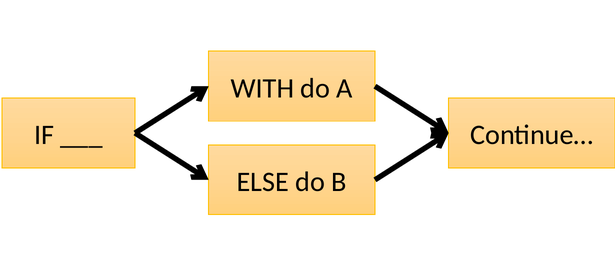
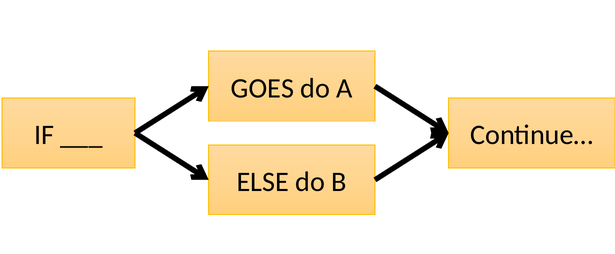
WITH: WITH -> GOES (262, 88)
